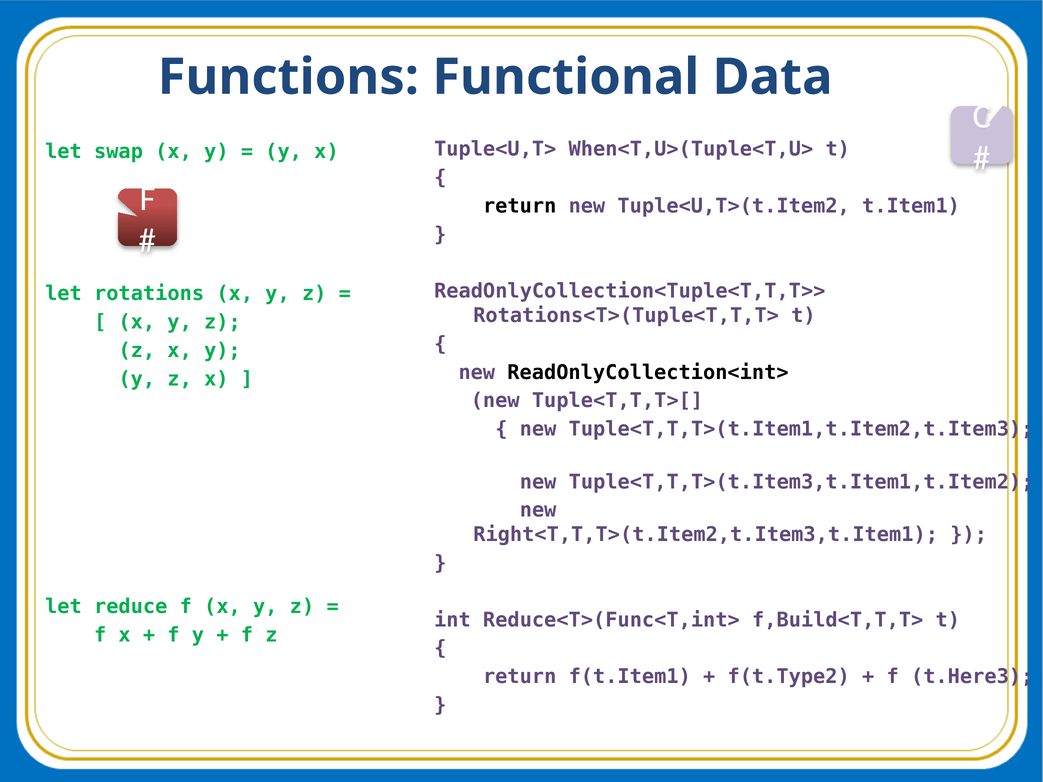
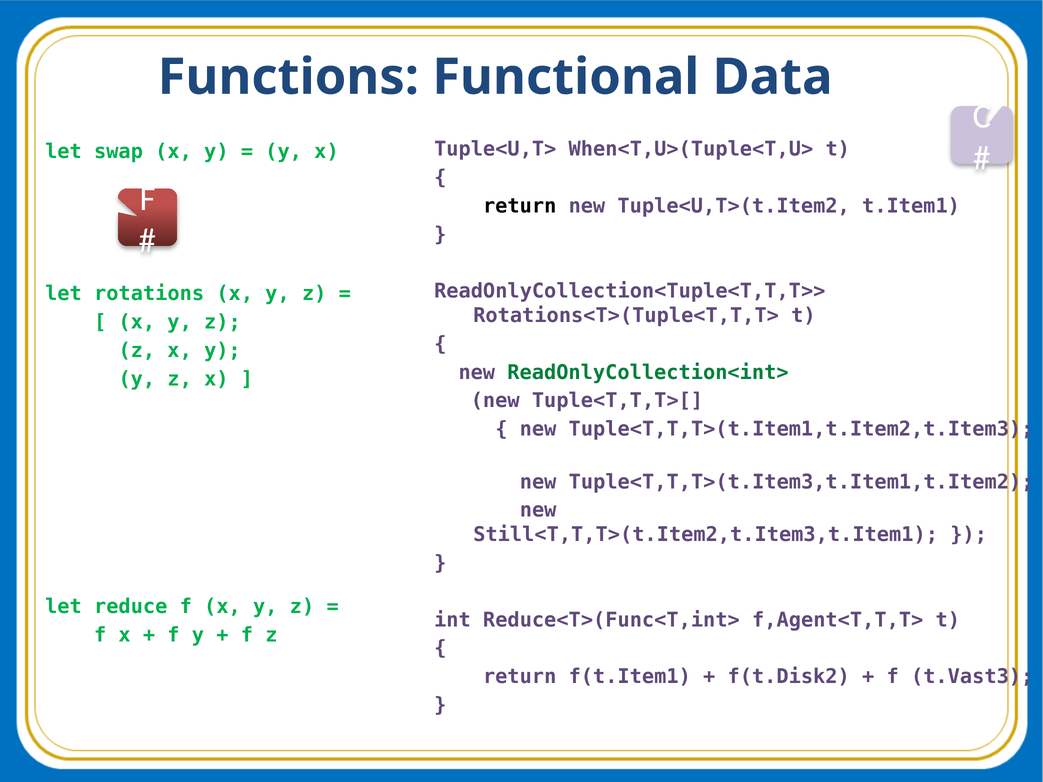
ReadOnlyCollection<int> colour: black -> green (648, 372)
Right<T,T,T>(t.Item2,t.Item3,t.Item1: Right<T,T,T>(t.Item2,t.Item3,t.Item1 -> Still<T,T,T>(t.Item2,t.Item3,t.Item1 (706, 535)
f,Build<T,T,T>: f,Build<T,T,T> -> f,Agent<T,T,T> (838, 620)
f(t.Type2: f(t.Type2 -> f(t.Disk2 (789, 677)
t.Here3: t.Here3 -> t.Vast3 (972, 677)
